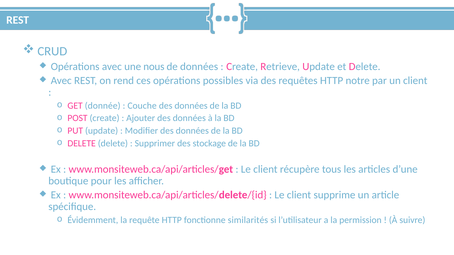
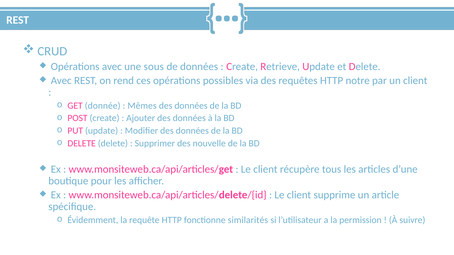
nous: nous -> sous (154, 67)
Couche: Couche -> Mêmes (142, 106)
stockage: stockage -> nouvelle (209, 143)
